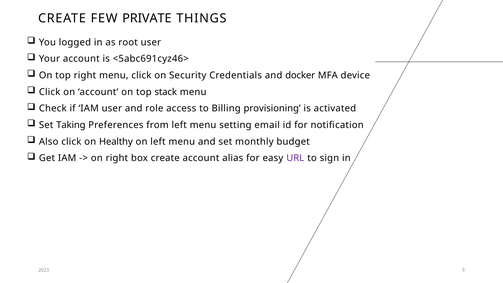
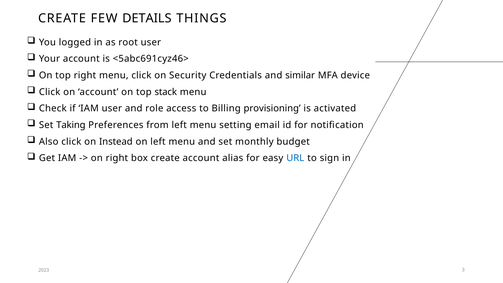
PRIVATE: PRIVATE -> DETAILS (147, 18)
docker: docker -> similar (300, 75)
Healthy: Healthy -> Instead (116, 142)
URL colour: purple -> blue (295, 158)
